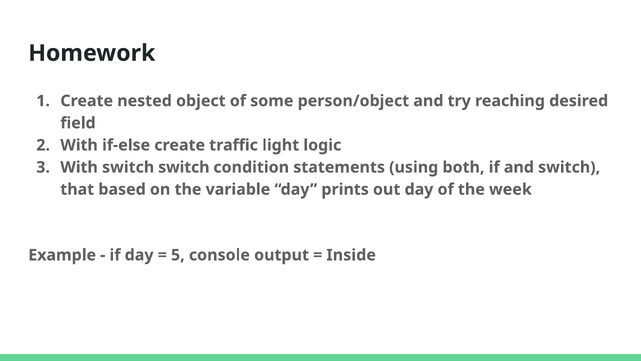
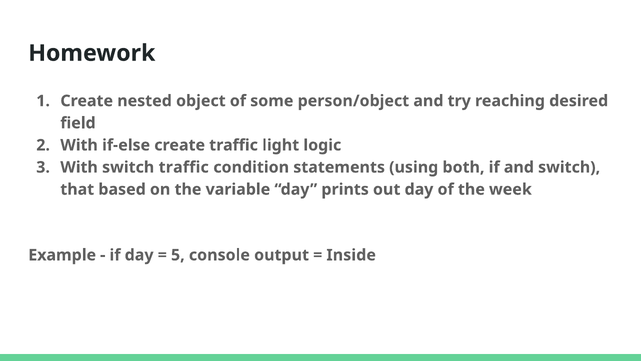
switch switch: switch -> traffic (184, 167)
